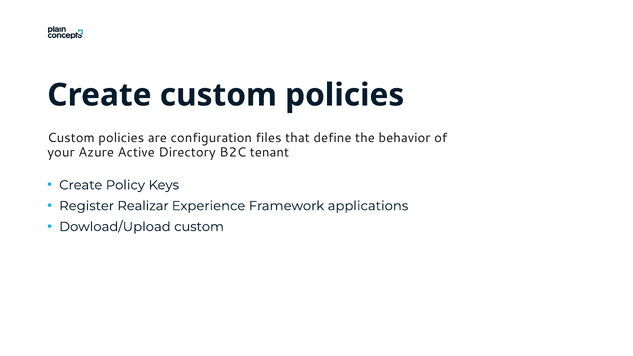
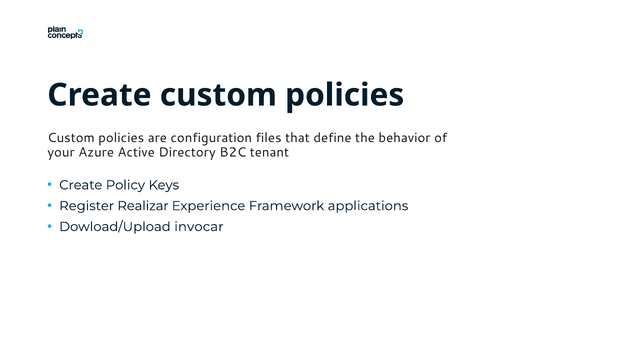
Dowload/Upload custom: custom -> invocar (199, 227)
